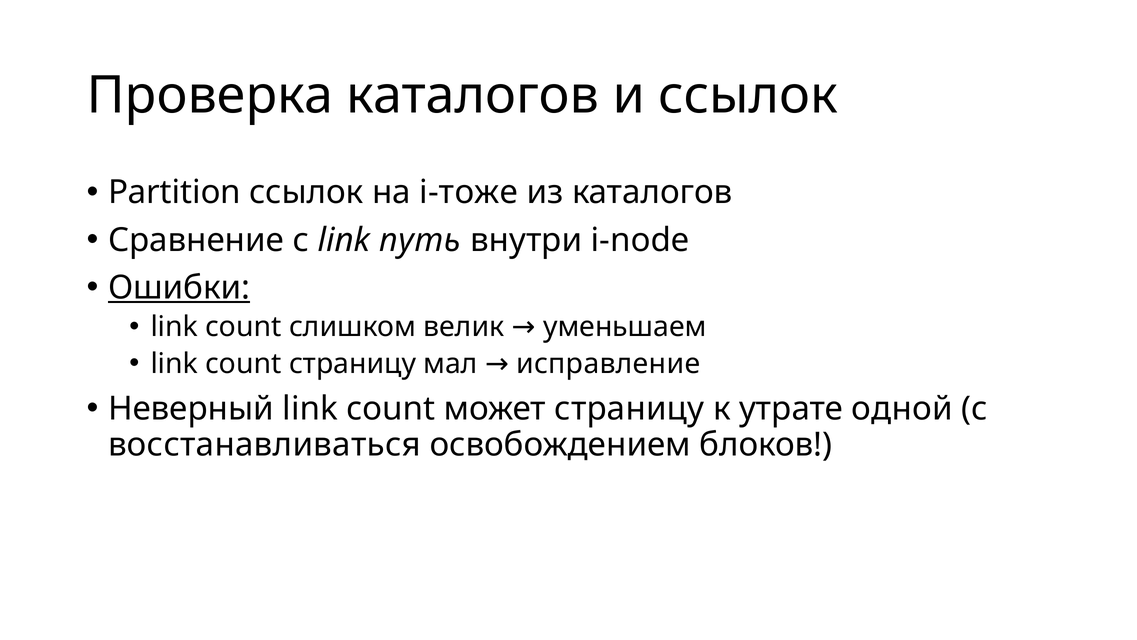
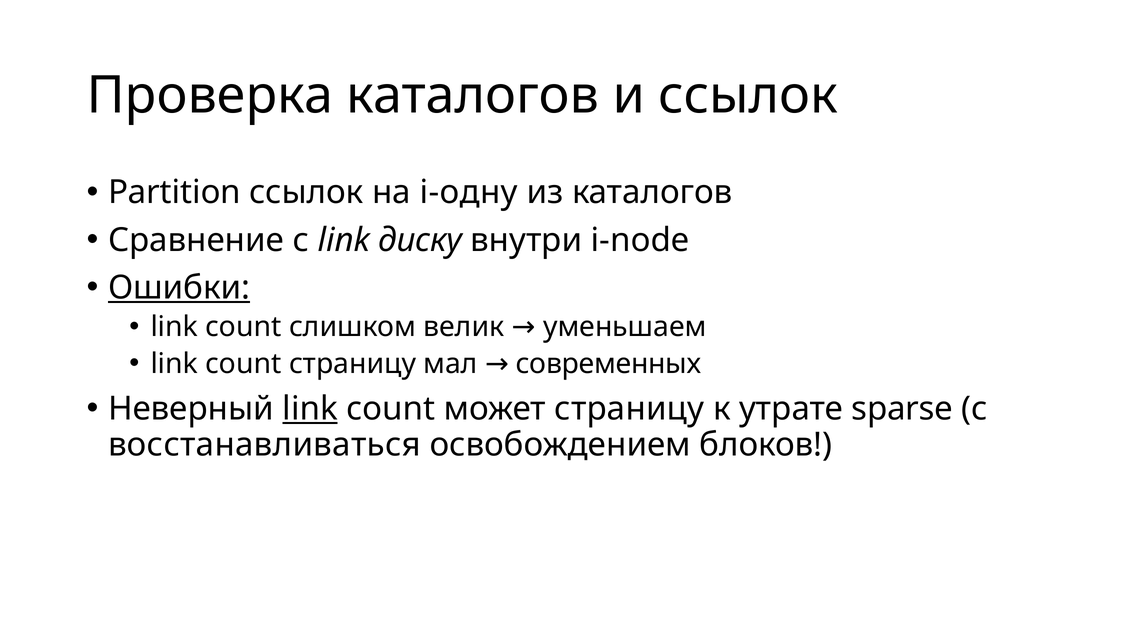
i-тоже: i-тоже -> i-одну (469, 192)
путь: путь -> диску (420, 240)
исправление: исправление -> современных (608, 363)
link underline: none -> present (310, 408)
одной: одной -> sparse (902, 408)
